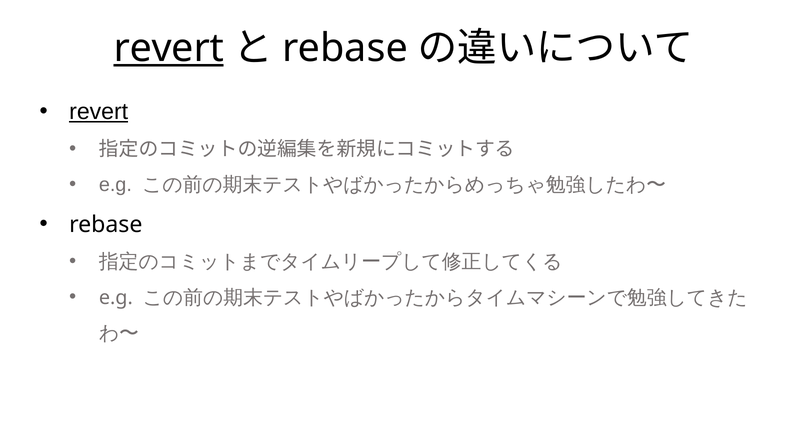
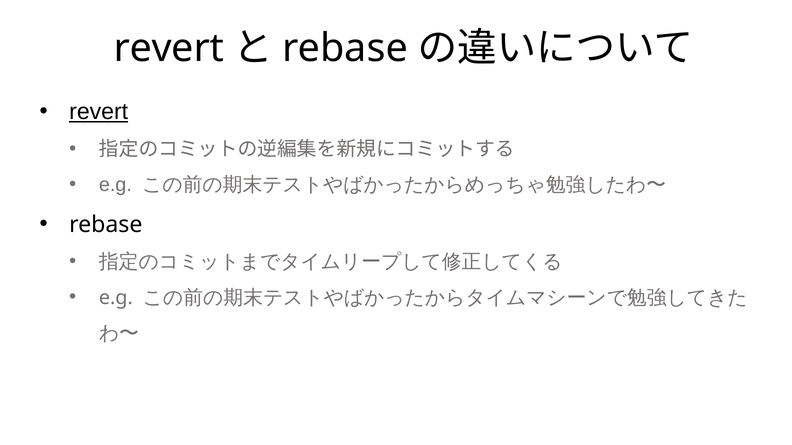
revert underline: present -> none (169, 48)
